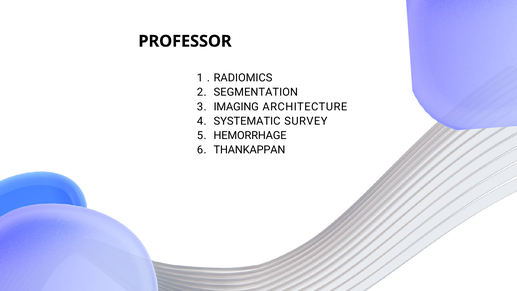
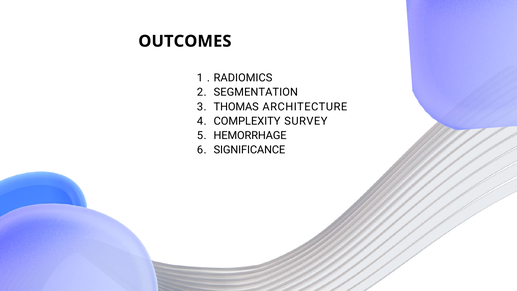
PROFESSOR: PROFESSOR -> OUTCOMES (185, 41)
IMAGING: IMAGING -> THOMAS (236, 107)
SYSTEMATIC: SYSTEMATIC -> COMPLEXITY (247, 121)
THANKAPPAN: THANKAPPAN -> SIGNIFICANCE (249, 150)
